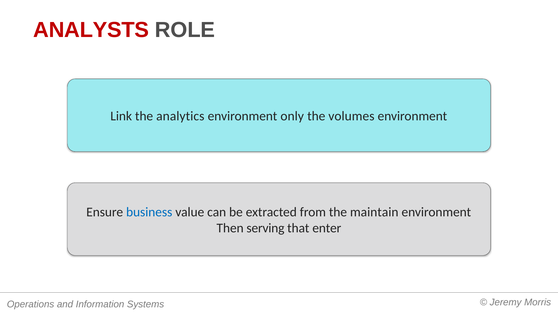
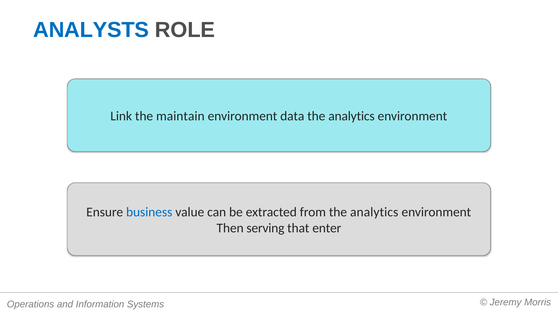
ANALYSTS colour: red -> blue (91, 30)
analytics: analytics -> maintain (180, 116)
only: only -> data (292, 116)
volumes: volumes -> analytics (352, 116)
from the maintain: maintain -> analytics (374, 212)
